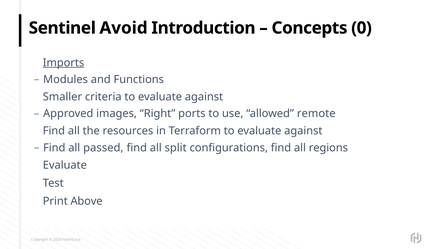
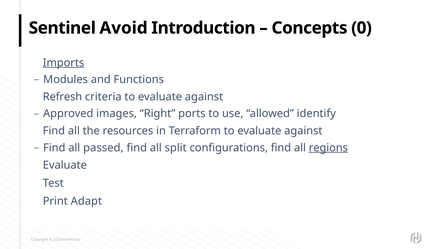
Smaller: Smaller -> Refresh (62, 97)
remote: remote -> identify (316, 114)
regions underline: none -> present (328, 148)
Above: Above -> Adapt (86, 201)
